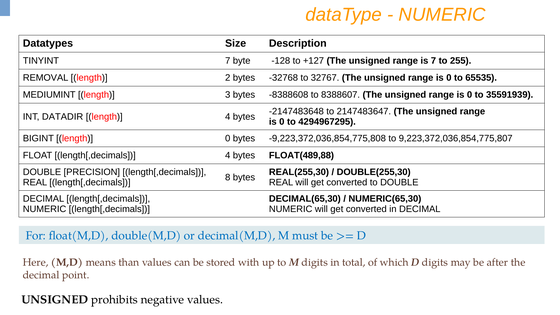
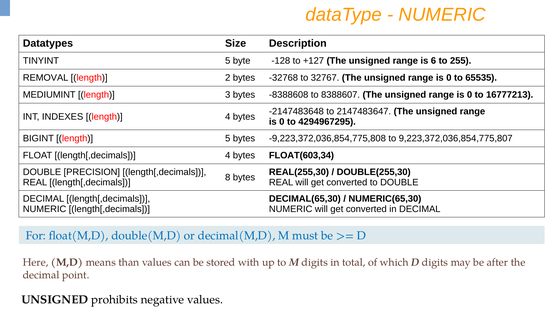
TINYINT 7: 7 -> 5 (228, 61)
is 7: 7 -> 6 (434, 61)
35591939: 35591939 -> 16777213 (510, 95)
DATADIR: DATADIR -> INDEXES (63, 117)
length 0: 0 -> 5 (228, 138)
FLOAT(489,88: FLOAT(489,88 -> FLOAT(603,34 (301, 156)
